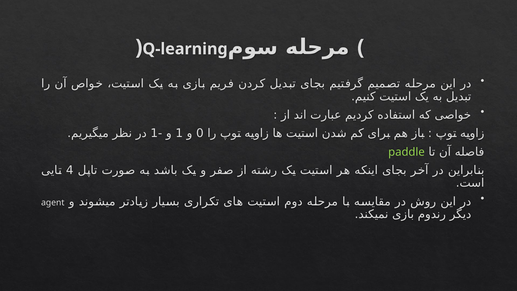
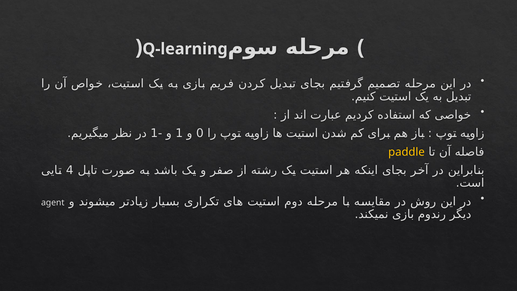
paddle colour: light green -> yellow (406, 152)
